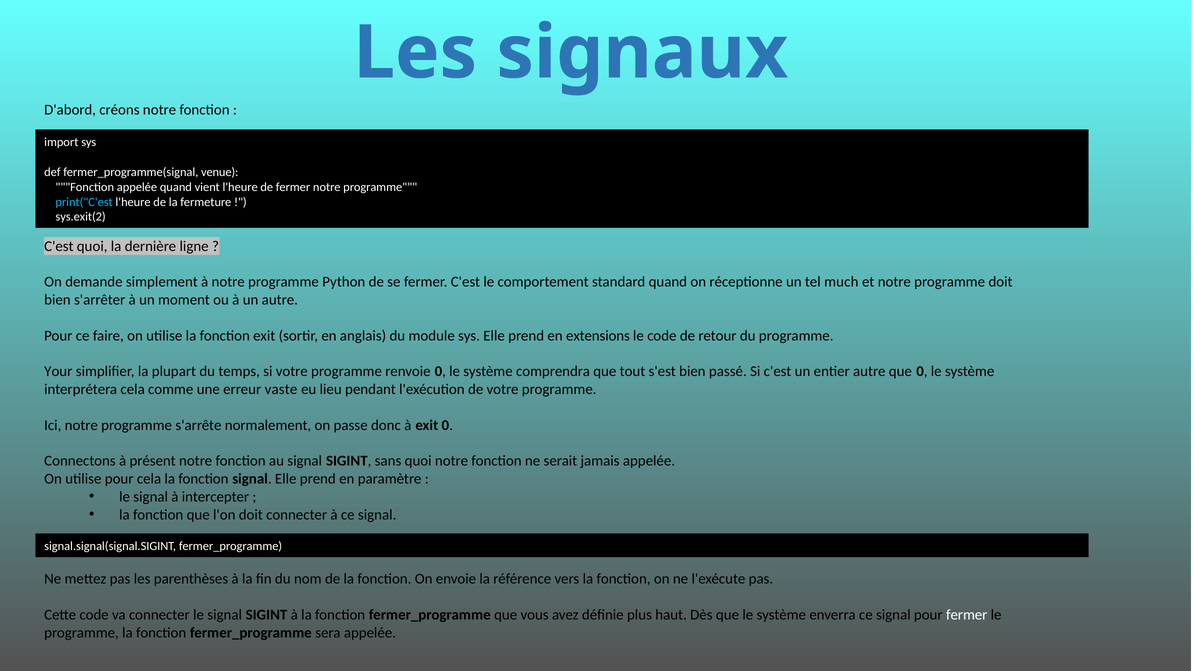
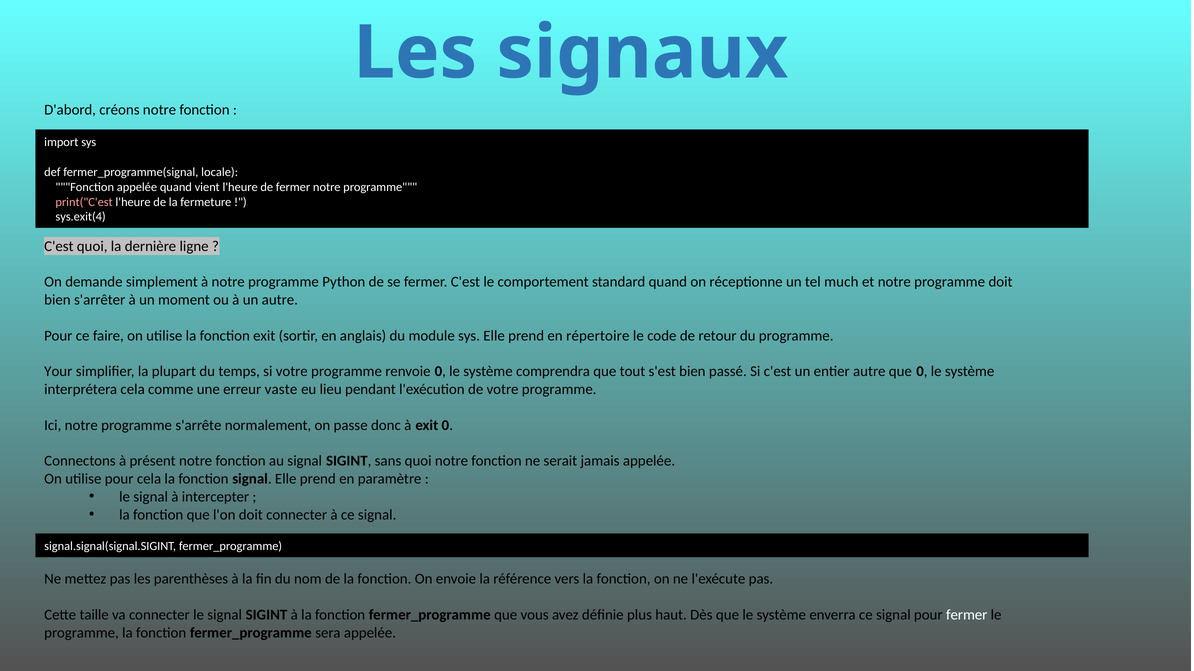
venue: venue -> locale (220, 172)
print("C'est colour: light blue -> pink (84, 202)
sys.exit(2: sys.exit(2 -> sys.exit(4 (81, 217)
extensions: extensions -> répertoire (598, 336)
Cette code: code -> taille (94, 615)
